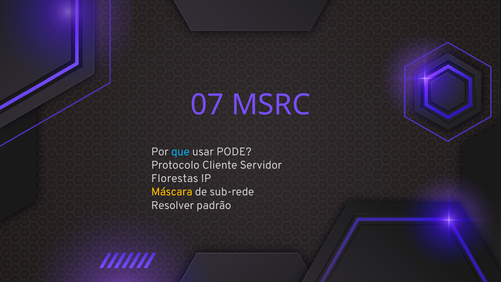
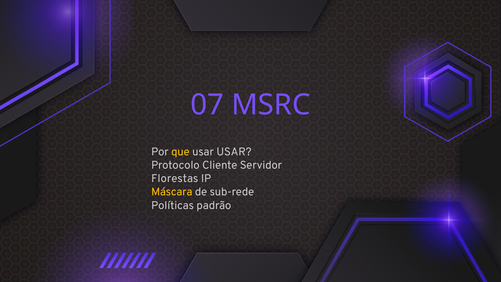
que colour: light blue -> yellow (180, 152)
usar PODE: PODE -> USAR (234, 152)
Resolver: Resolver -> Políticas (173, 205)
